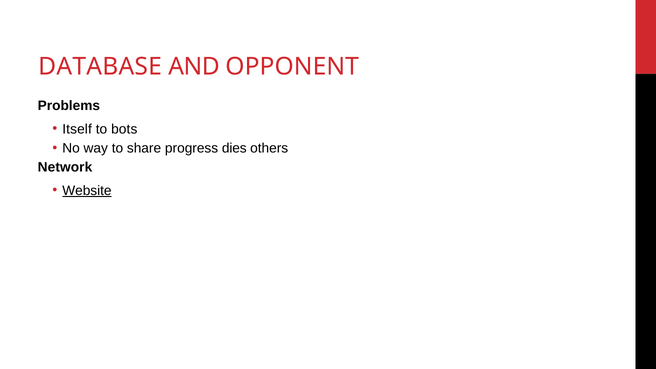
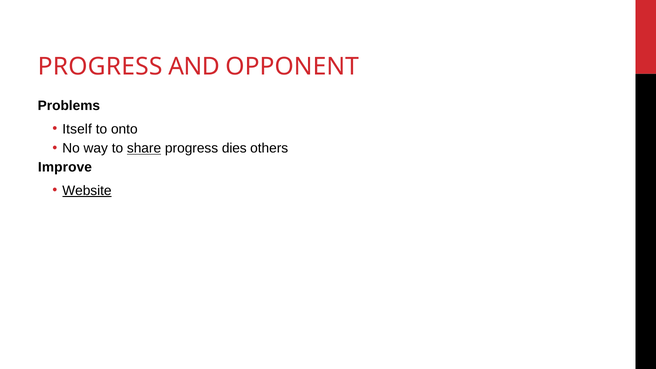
DATABASE: DATABASE -> PROGRESS (100, 67)
bots: bots -> onto (124, 129)
share underline: none -> present (144, 148)
Network: Network -> Improve (65, 167)
